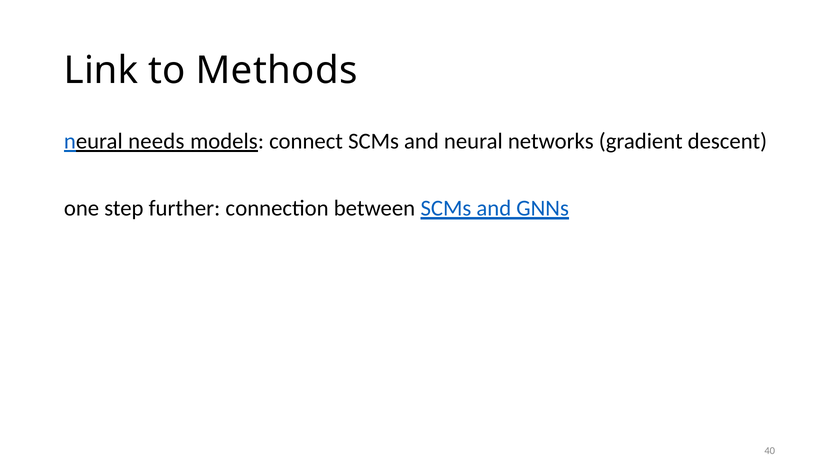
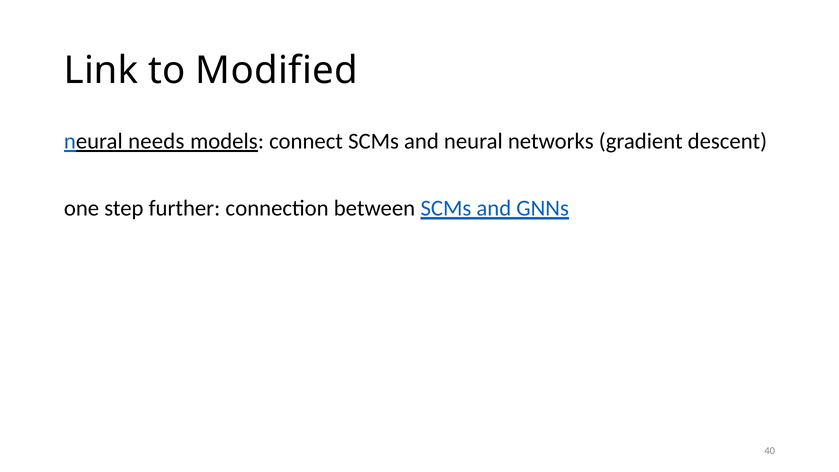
Methods: Methods -> Modified (277, 70)
